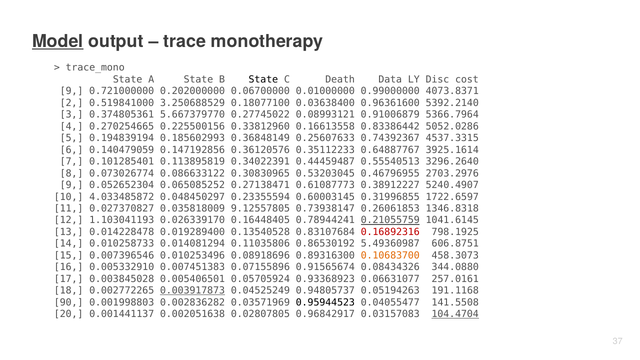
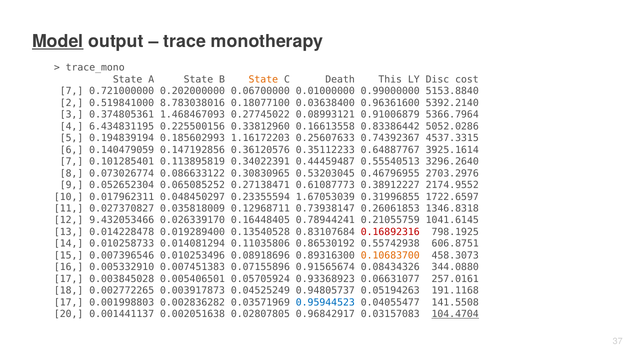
State colour: black -> orange (263, 79)
Data: Data -> This (390, 79)
9: 9 -> 7 (72, 91)
4073.8371: 4073.8371 -> 5153.8840 (452, 91)
3.250688529: 3.250688529 -> 8.783038016 (192, 103)
5.667379770: 5.667379770 -> 1.468467093 (192, 115)
0.270254665: 0.270254665 -> 6.434831195 (122, 126)
0.36848149: 0.36848149 -> 1.16172203 (260, 138)
5240.4907: 5240.4907 -> 2174.9552 (452, 185)
4.033485872: 4.033485872 -> 0.017962311 (122, 197)
0.60003145: 0.60003145 -> 1.67053039 (325, 197)
9.12557805: 9.12557805 -> 0.12968711 (260, 209)
1.103041193: 1.103041193 -> 9.432053466 (122, 220)
0.21055759 underline: present -> none (390, 220)
5.49360987: 5.49360987 -> 0.55742938 (390, 244)
0.003917873 underline: present -> none (192, 291)
90: 90 -> 17 (69, 302)
0.95944523 colour: black -> blue (325, 302)
